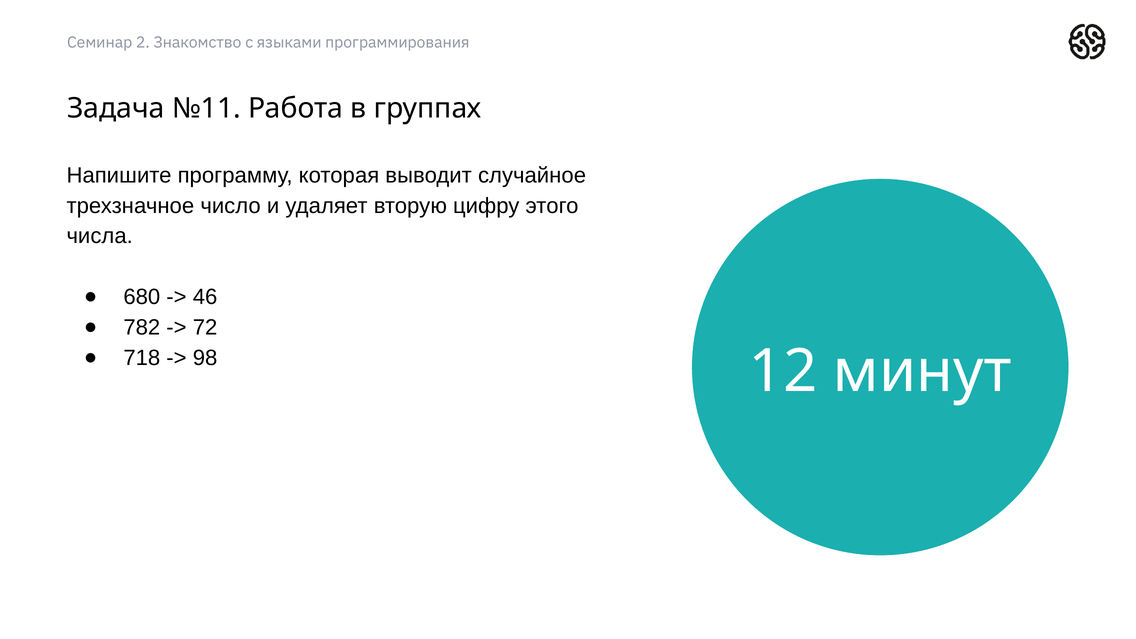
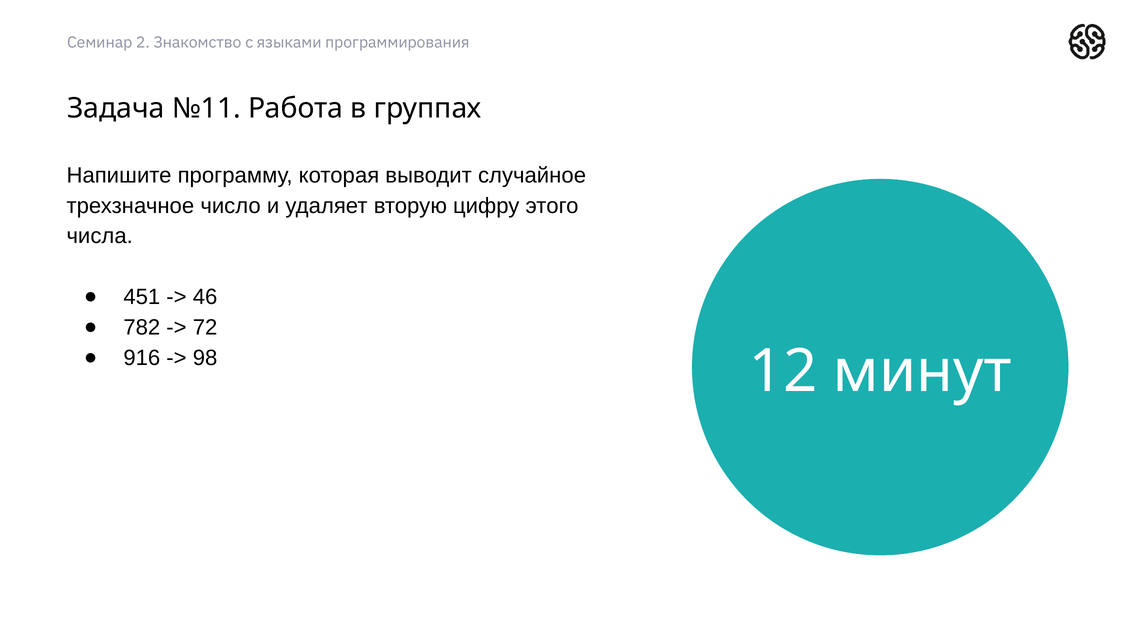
680: 680 -> 451 (142, 297)
718: 718 -> 916 (142, 358)
